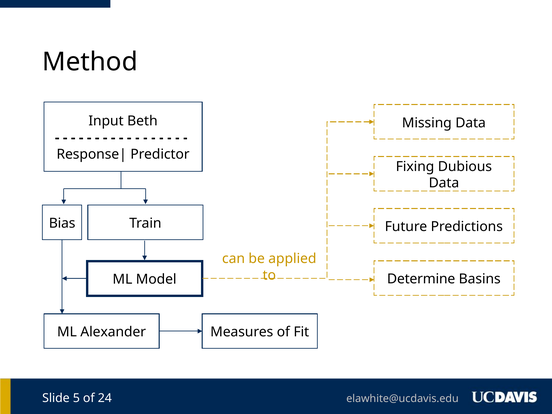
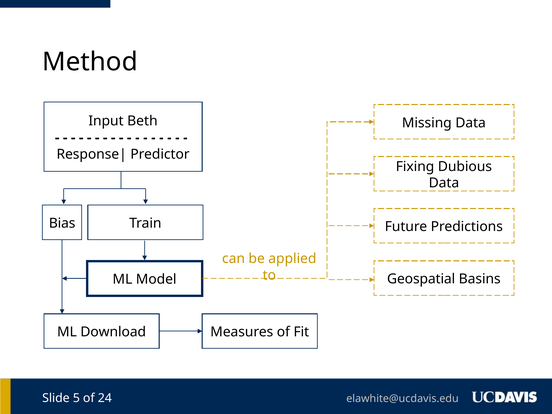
Determine: Determine -> Geospatial (421, 279)
Alexander: Alexander -> Download (113, 332)
